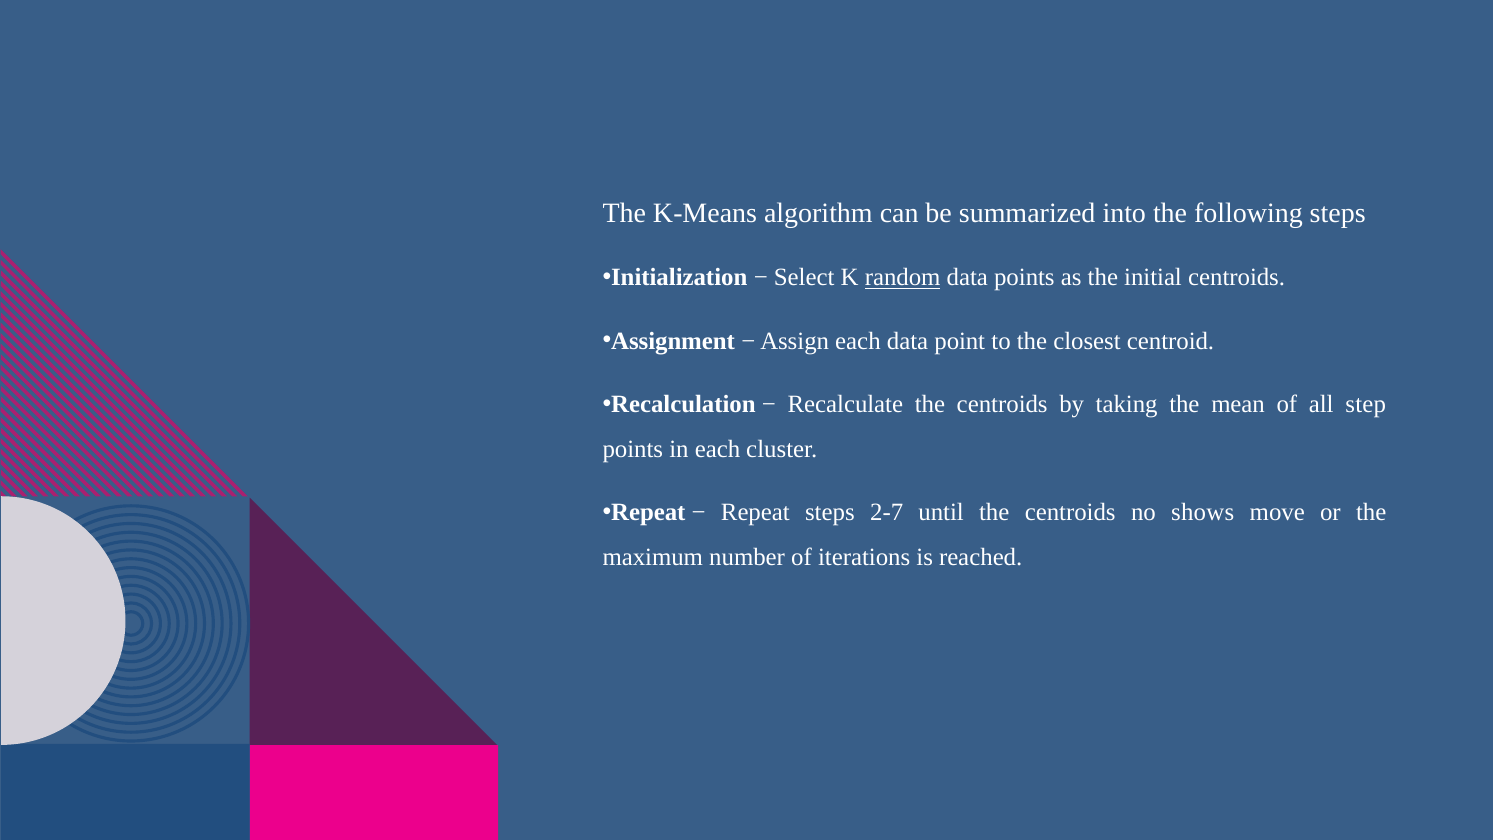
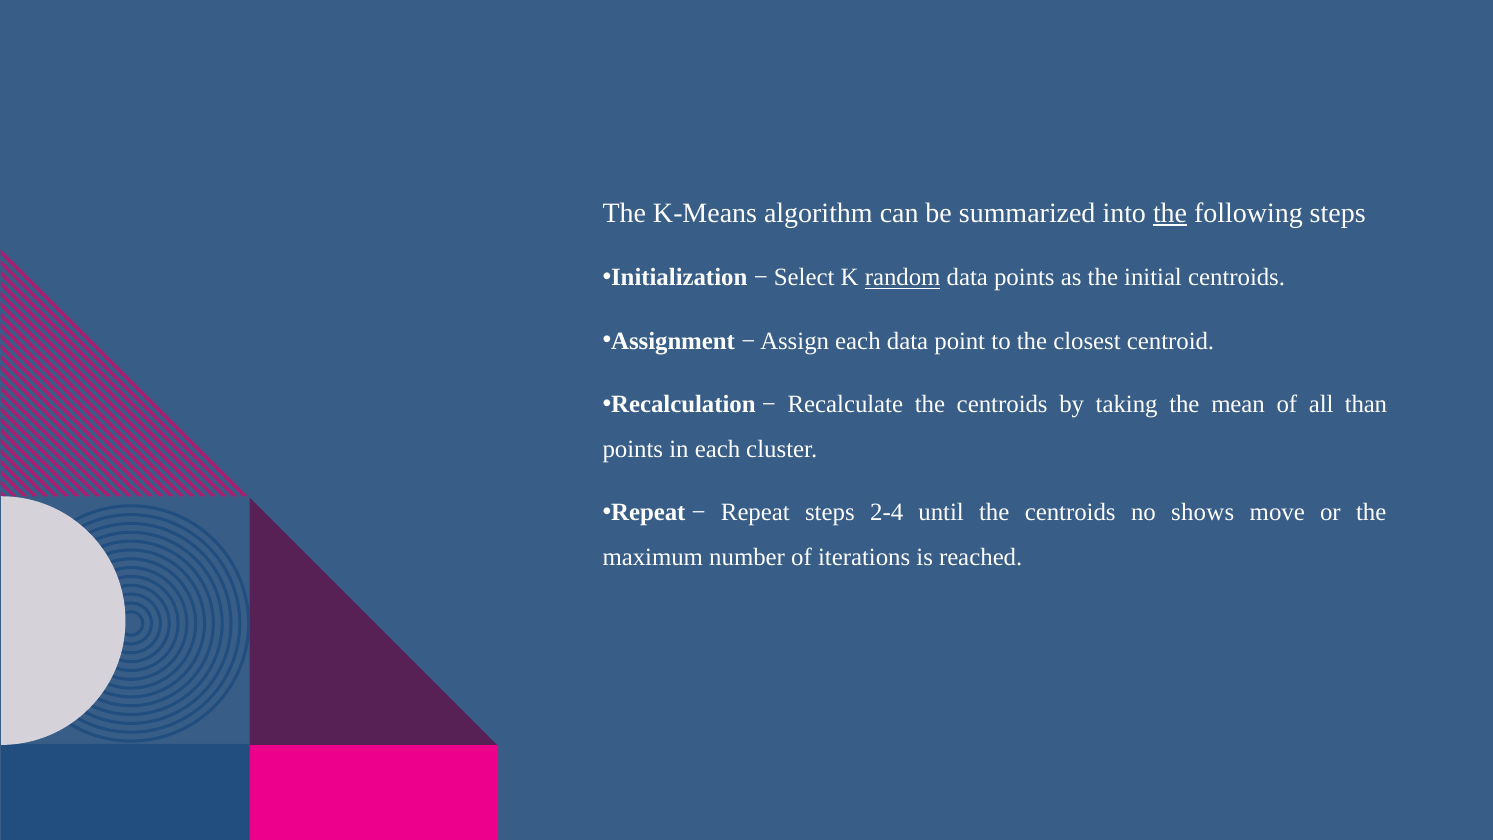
the underline: none -> present (1170, 213)
step: step -> than (1366, 404)
2-7: 2-7 -> 2-4 (887, 512)
